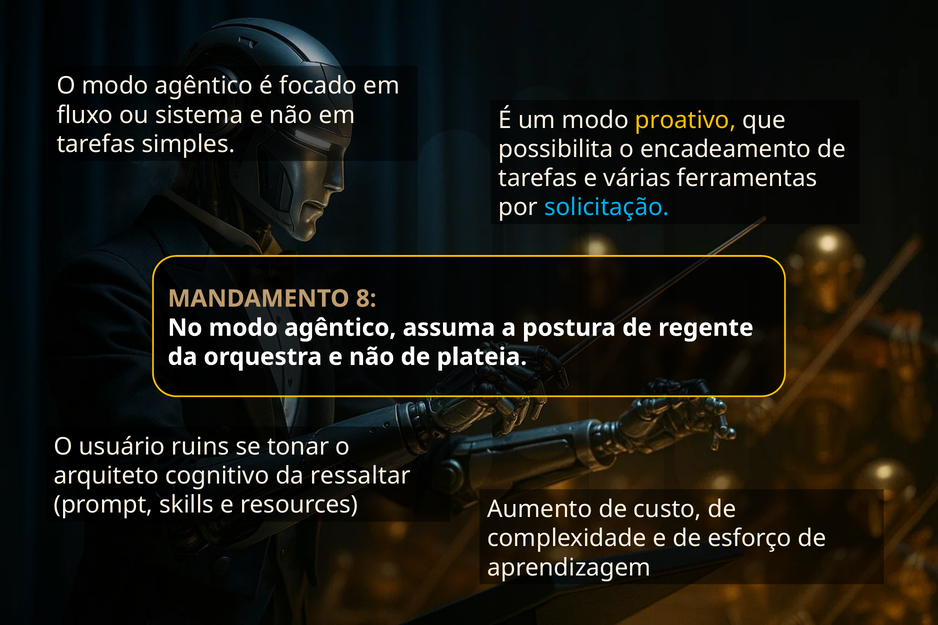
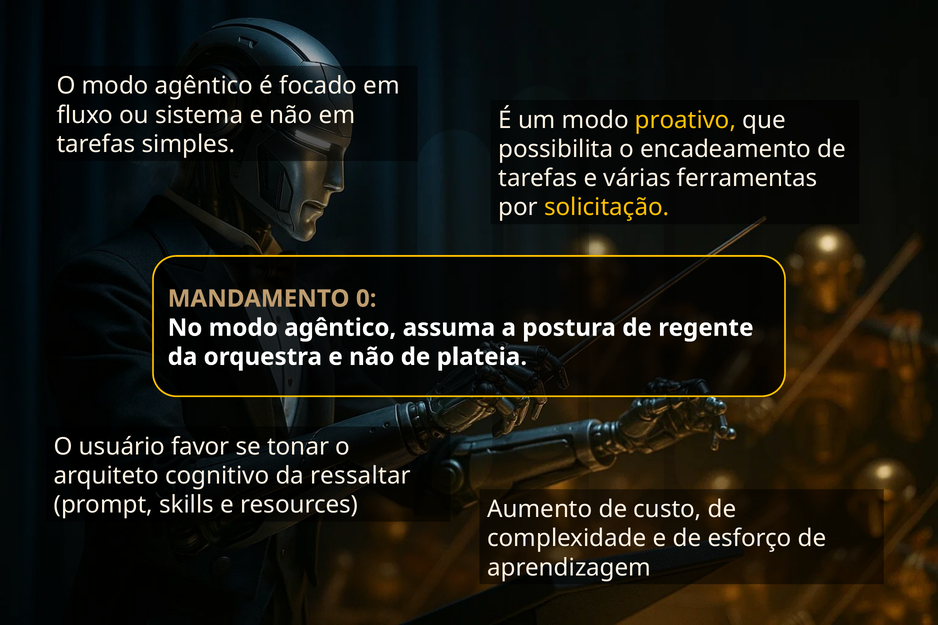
solicitação colour: light blue -> yellow (607, 208)
8: 8 -> 0 (366, 299)
ruins: ruins -> favor (200, 447)
